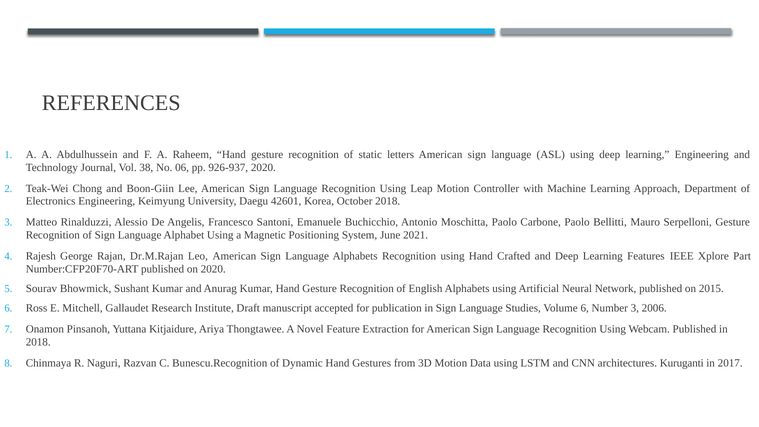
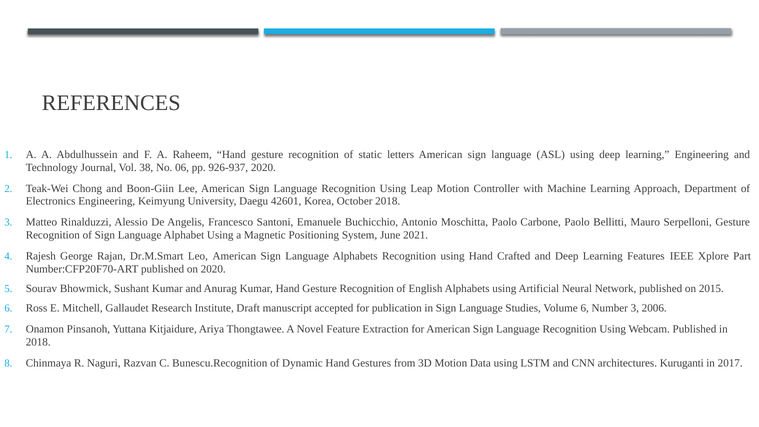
Dr.M.Rajan: Dr.M.Rajan -> Dr.M.Smart (157, 256)
